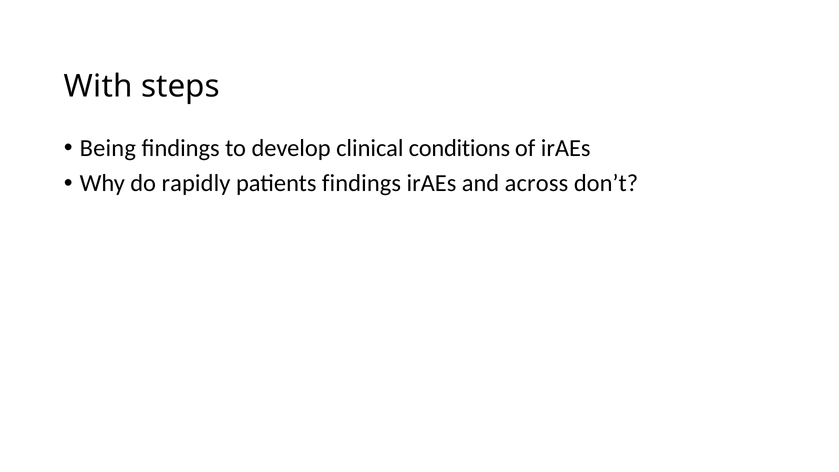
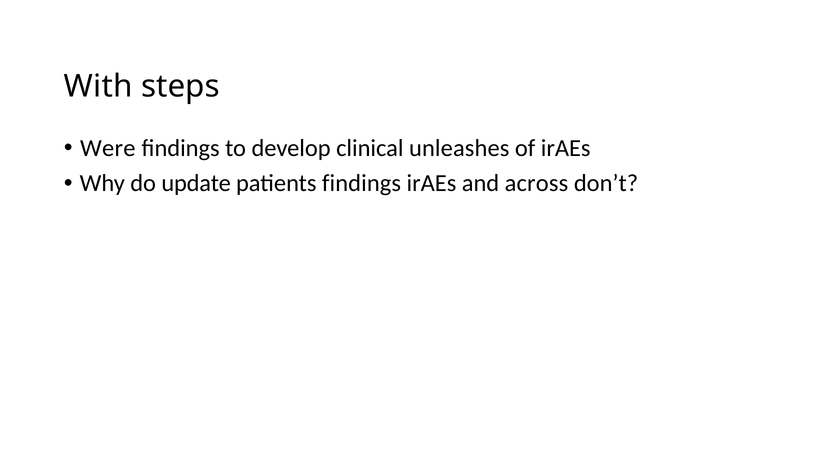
Being: Being -> Were (108, 148)
conditions: conditions -> unleashes (459, 148)
rapidly: rapidly -> update (196, 183)
